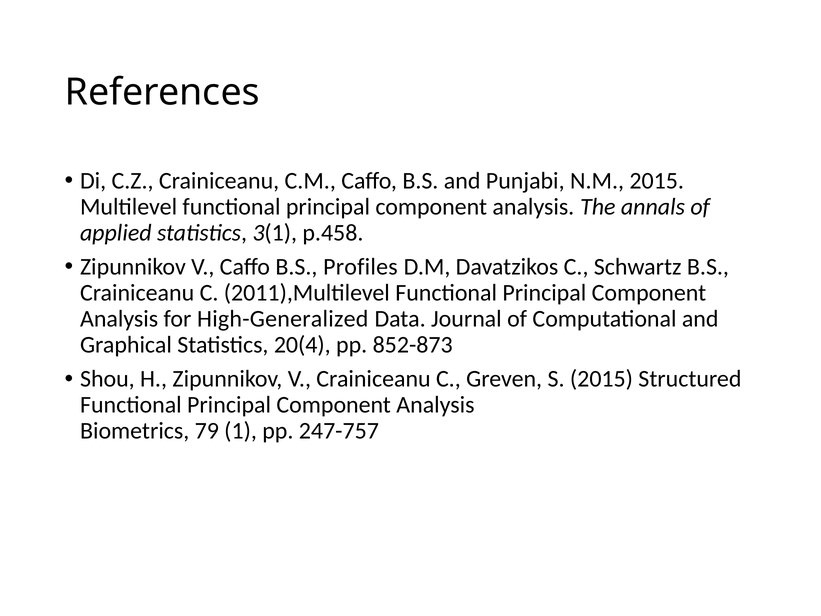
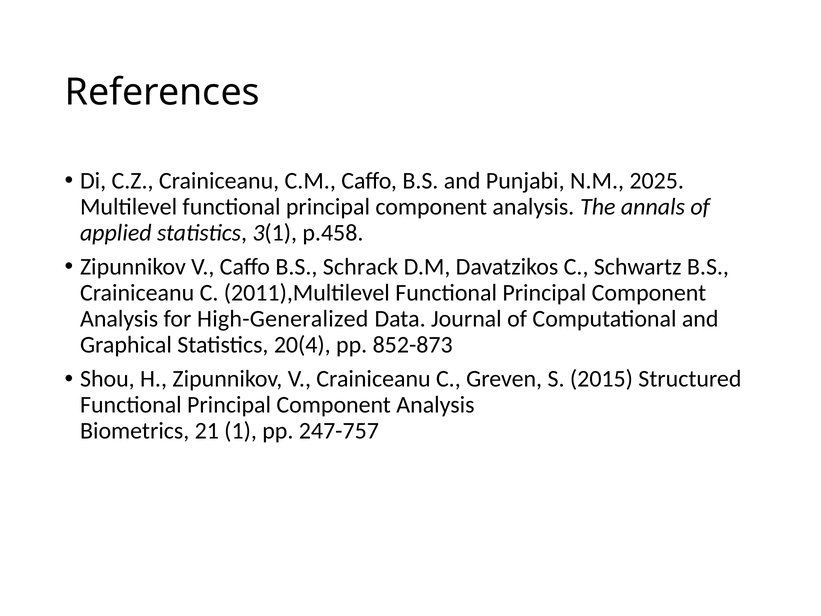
N.M 2015: 2015 -> 2025 (657, 181)
Profiles: Profiles -> Schrack (360, 267)
79: 79 -> 21 (207, 431)
